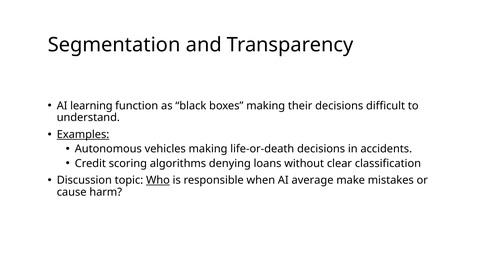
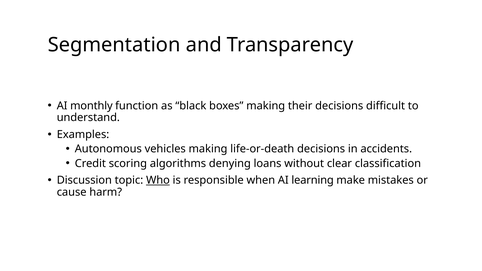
learning: learning -> monthly (91, 106)
Examples underline: present -> none (83, 135)
average: average -> learning (313, 180)
